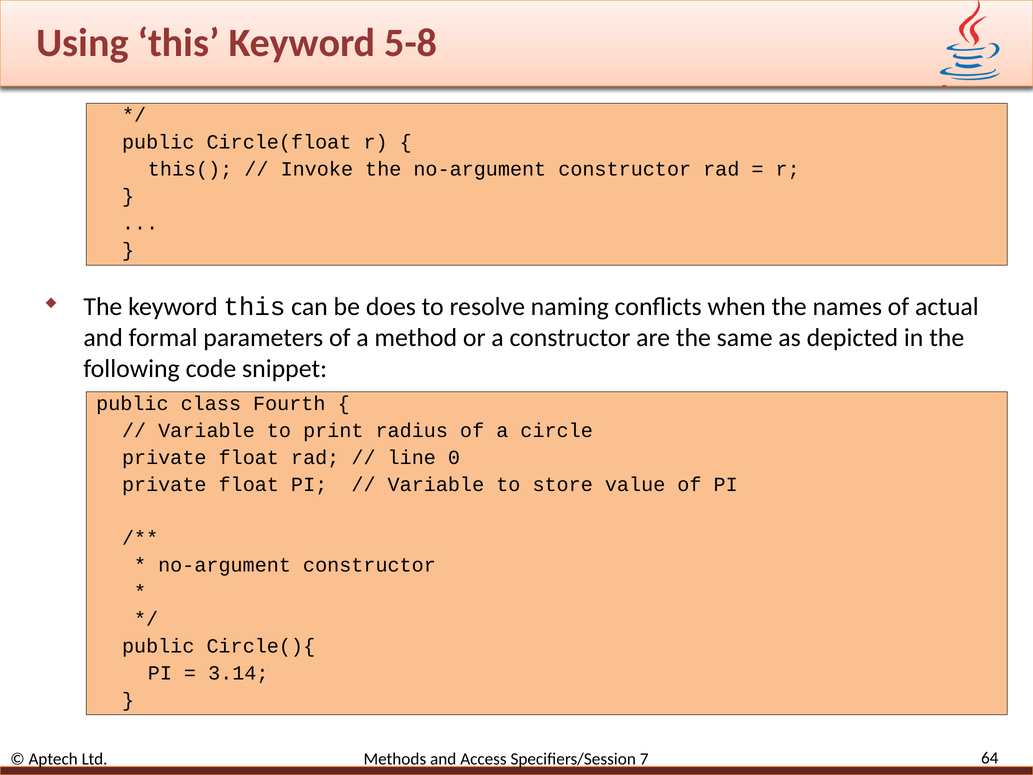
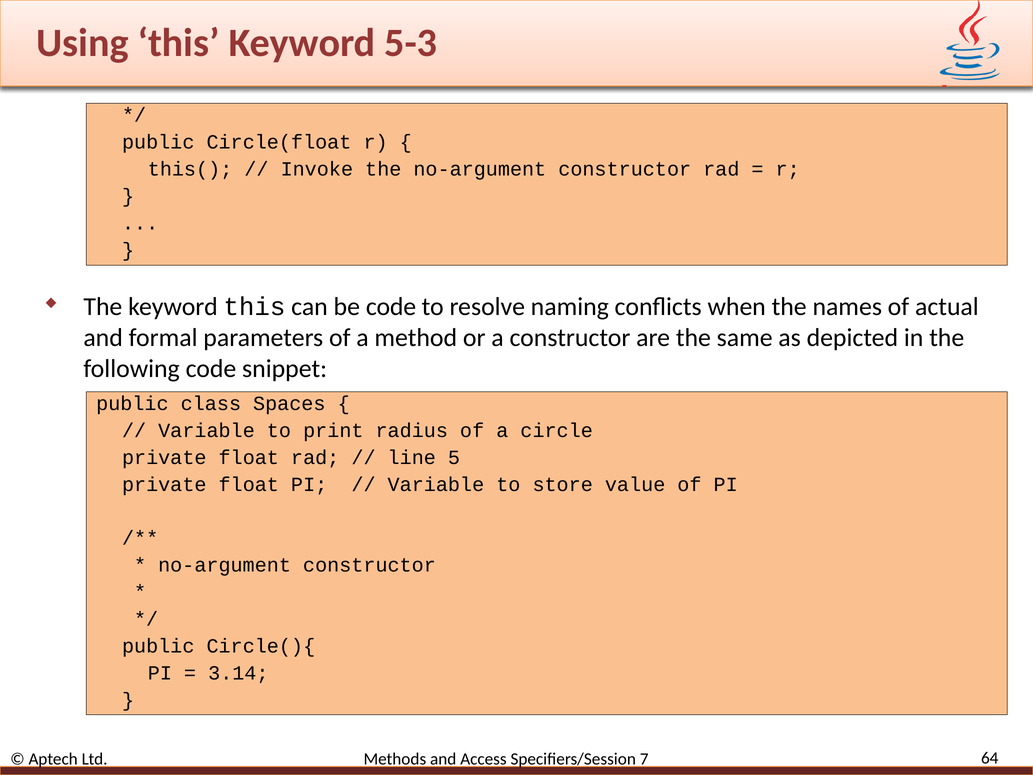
5-8: 5-8 -> 5-3 (411, 43)
be does: does -> code (391, 307)
Fourth: Fourth -> Spaces (289, 404)
0: 0 -> 5 (454, 457)
